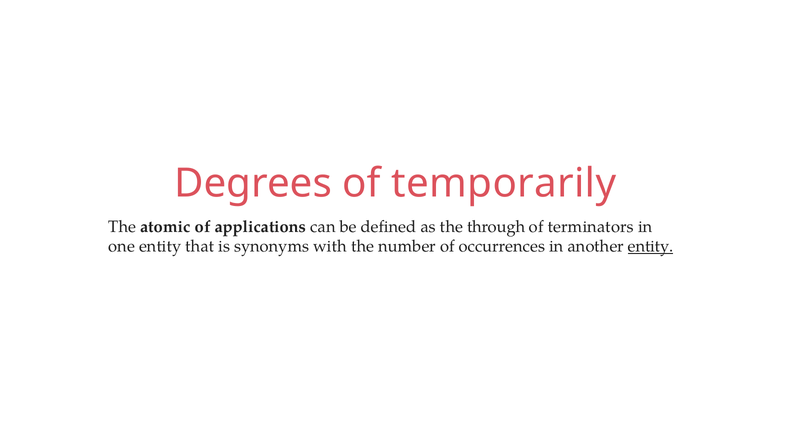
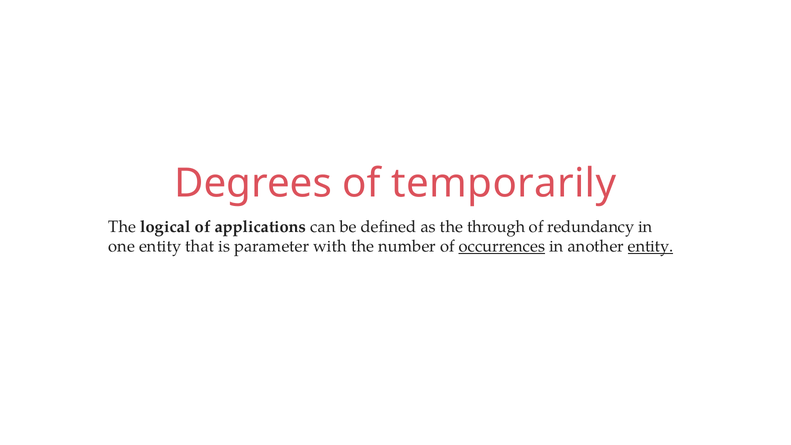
atomic: atomic -> logical (165, 227)
terminators: terminators -> redundancy (591, 227)
synonyms: synonyms -> parameter (272, 246)
occurrences underline: none -> present (502, 246)
